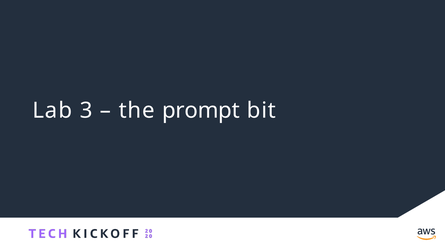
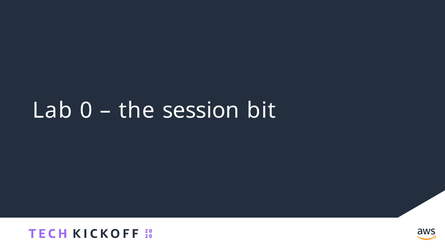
3: 3 -> 0 (86, 110)
prompt: prompt -> session (201, 110)
